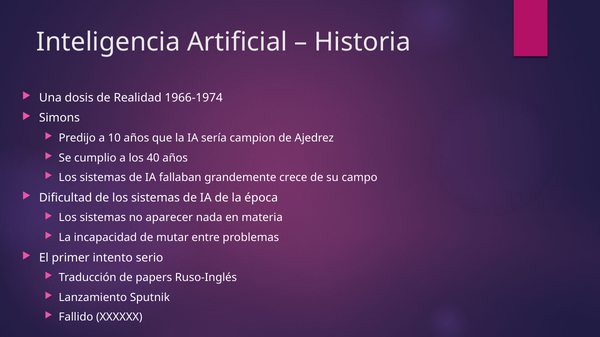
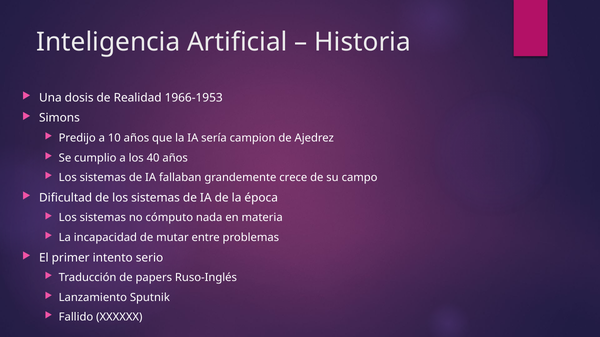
1966-1974: 1966-1974 -> 1966-1953 (194, 98)
aparecer: aparecer -> cómputo (169, 218)
